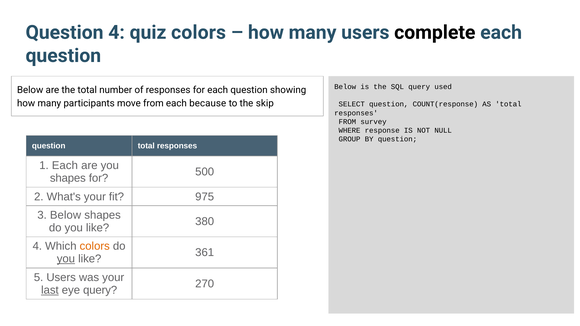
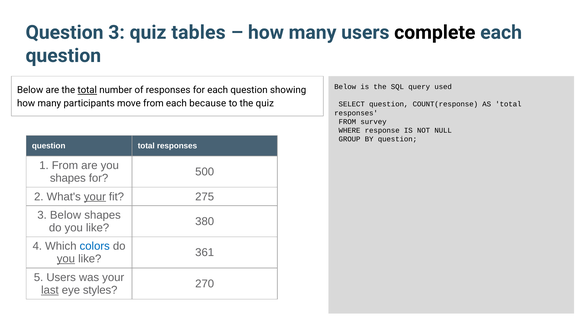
Question 4: 4 -> 3 (117, 32)
quiz colors: colors -> tables (199, 32)
total underline: none -> present (87, 90)
the skip: skip -> quiz (265, 104)
1 Each: Each -> From (65, 166)
your underline: none -> present (95, 197)
975: 975 -> 275 (205, 197)
colors colour: orange -> blue (95, 246)
eye query: query -> styles (100, 290)
